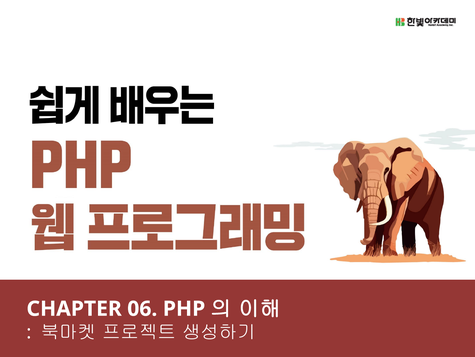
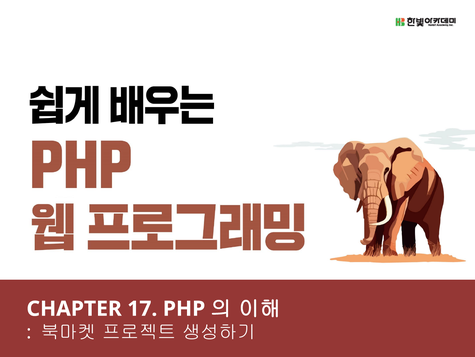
06: 06 -> 17 (142, 308)
